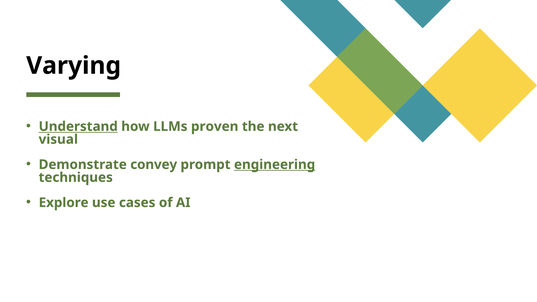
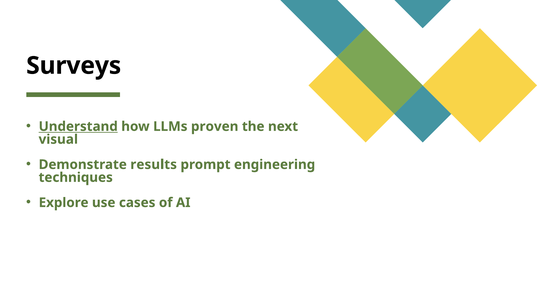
Varying: Varying -> Surveys (74, 66)
convey: convey -> results (154, 165)
engineering underline: present -> none (275, 165)
